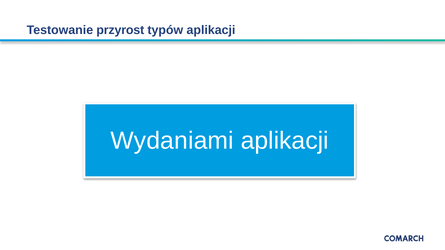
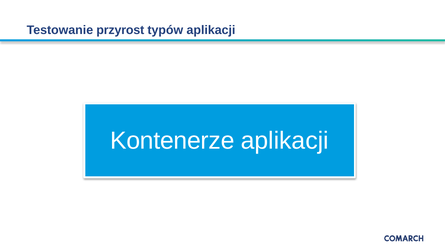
Wydaniami: Wydaniami -> Kontenerze (172, 141)
